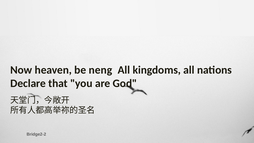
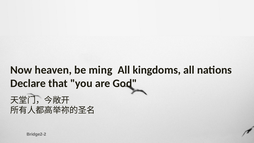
neng: neng -> ming (101, 70)
